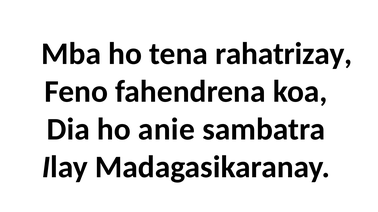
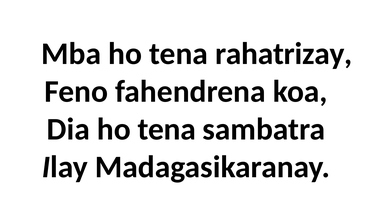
Dia ho anie: anie -> tena (167, 130)
